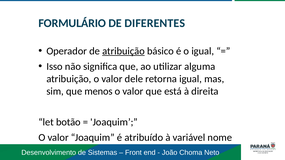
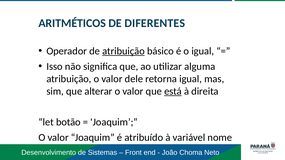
FORMULÁRIO: FORMULÁRIO -> ARITMÉTICOS (72, 23)
menos: menos -> alterar (98, 91)
está underline: none -> present (173, 91)
